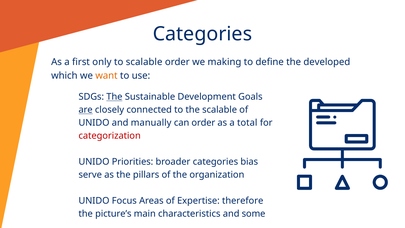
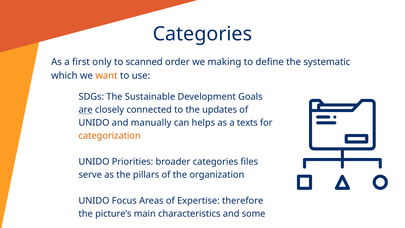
to scalable: scalable -> scanned (144, 62)
developed: developed -> systematic (327, 62)
The underline: present -> none (114, 97)
the scalable: scalable -> updates (220, 110)
can order: order -> helps (203, 123)
total: total -> texts (247, 123)
categorization colour: red -> orange (110, 136)
bias: bias -> files (249, 162)
